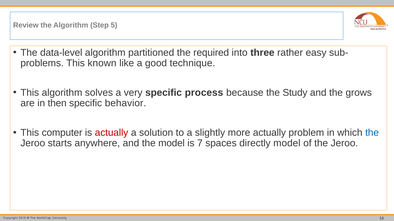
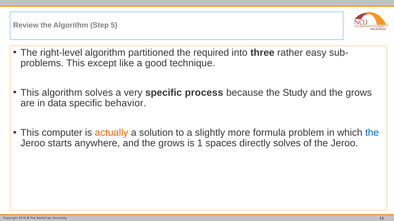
data-level: data-level -> right-level (61, 53)
known: known -> except (102, 63)
then: then -> data (57, 104)
actually colour: red -> orange (112, 133)
more actually: actually -> formula (269, 133)
anywhere and the model: model -> grows (171, 144)
7: 7 -> 1 (200, 144)
directly model: model -> solves (287, 144)
